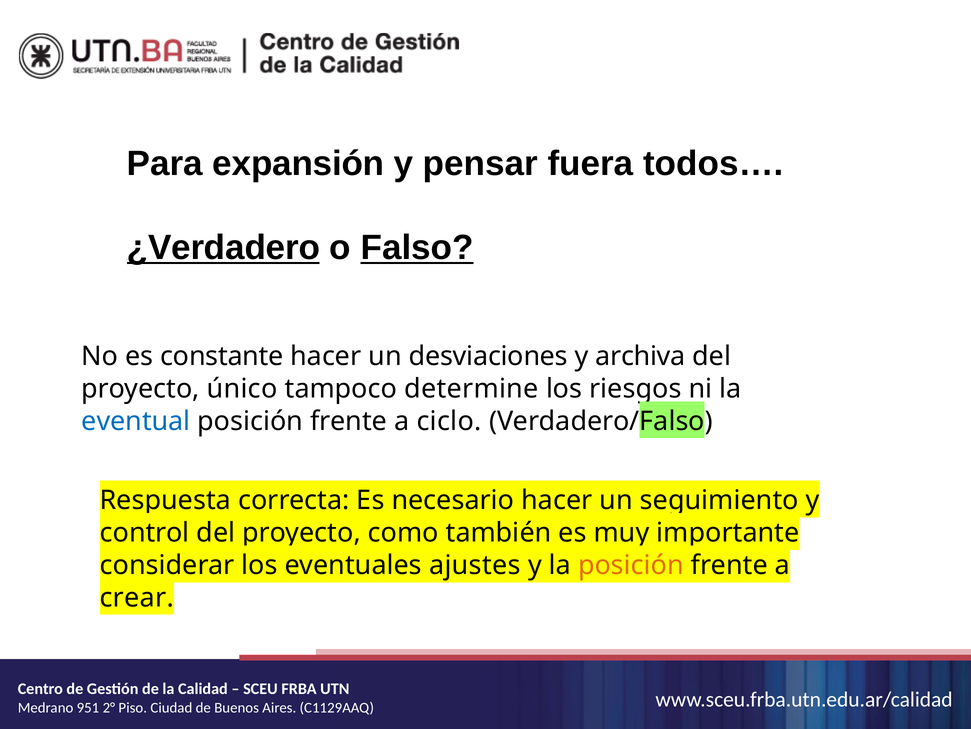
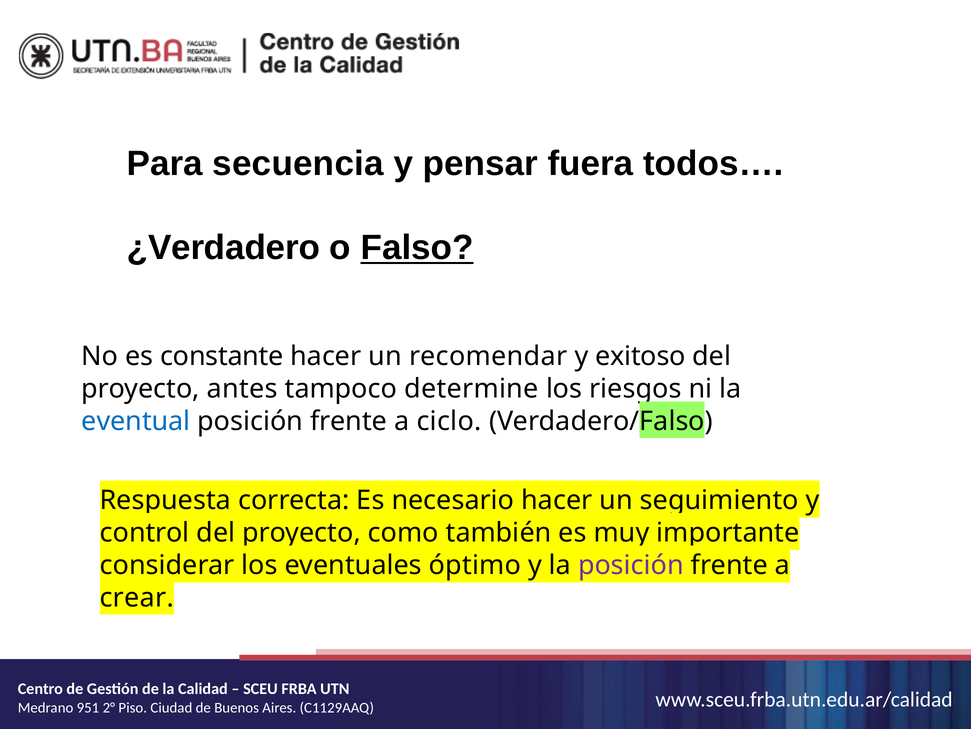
expansión: expansión -> secuencia (298, 163)
¿Verdadero underline: present -> none (223, 248)
desviaciones: desviaciones -> recomendar (488, 356)
archiva: archiva -> exitoso (640, 356)
único: único -> antes (242, 388)
ajustes: ajustes -> óptimo (475, 565)
posición colour: orange -> purple (631, 565)
